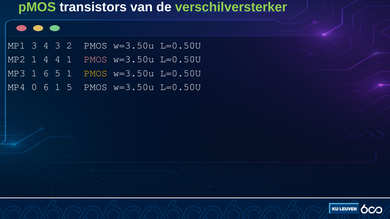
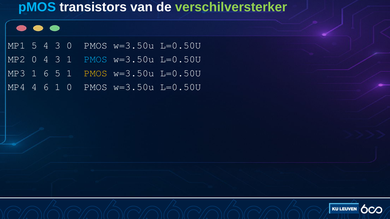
pMOS colour: light green -> light blue (37, 7)
MP1 3: 3 -> 5 (34, 46)
3 2: 2 -> 0 (69, 46)
MP2 1: 1 -> 0 (34, 59)
4: 4 -> 3 (58, 59)
PMOS colour: pink -> light blue (96, 59)
MP4 0: 0 -> 4 (34, 87)
1 5: 5 -> 0 (69, 87)
